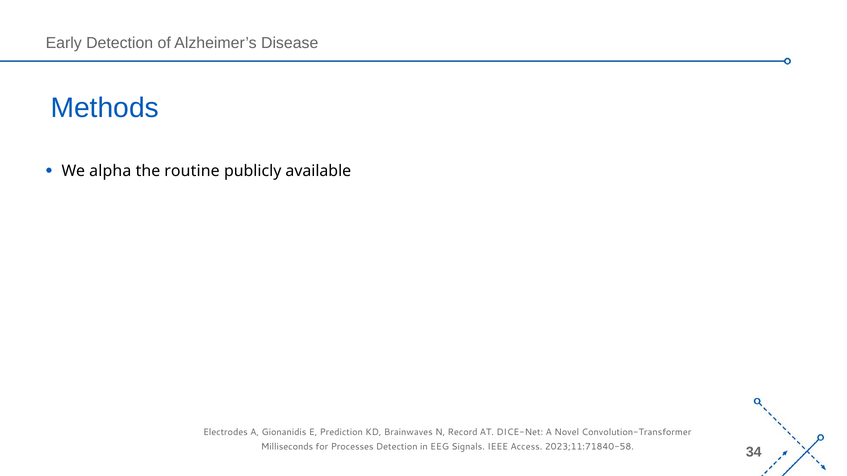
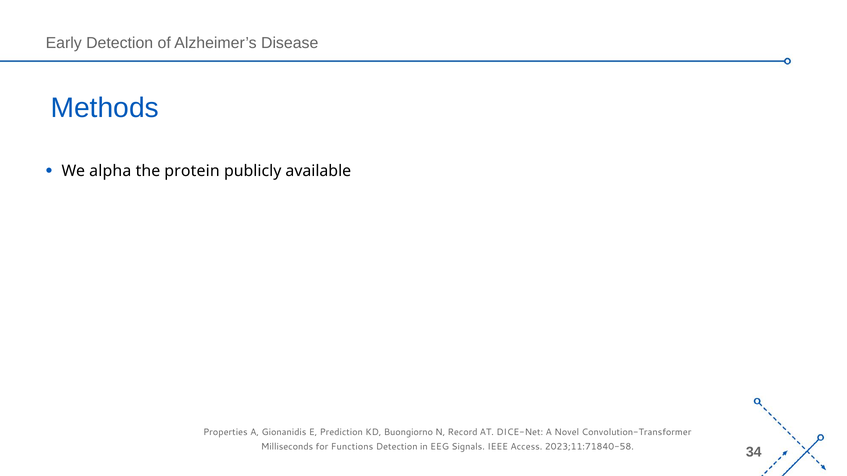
routine: routine -> protein (192, 171)
Electrodes: Electrodes -> Properties (225, 432)
Brainwaves: Brainwaves -> Buongiorno (408, 432)
Processes: Processes -> Functions (352, 447)
